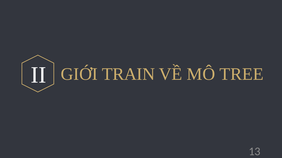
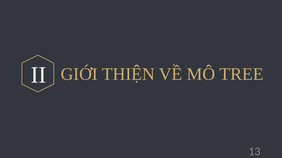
TRAIN: TRAIN -> THIỆN (128, 74)
